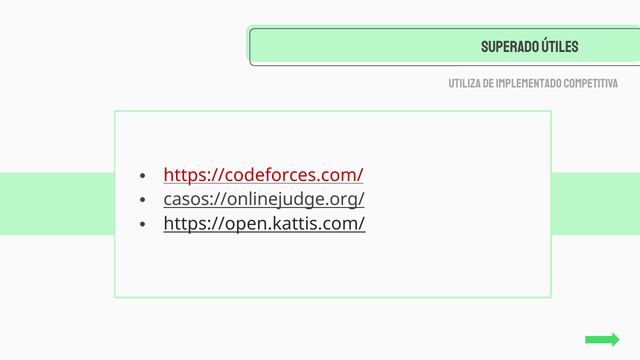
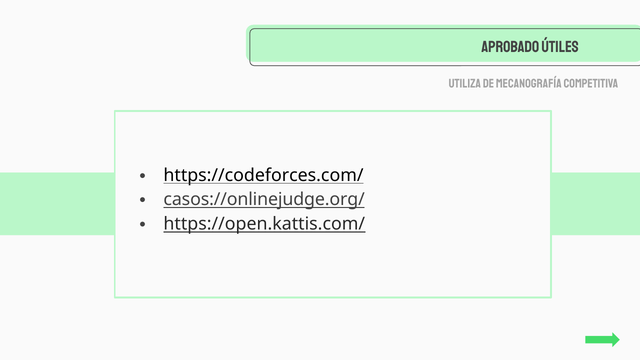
Superado: Superado -> Aprobado (510, 47)
implementado: implementado -> mecanografía (529, 84)
https://codeforces.com/ colour: red -> black (263, 175)
